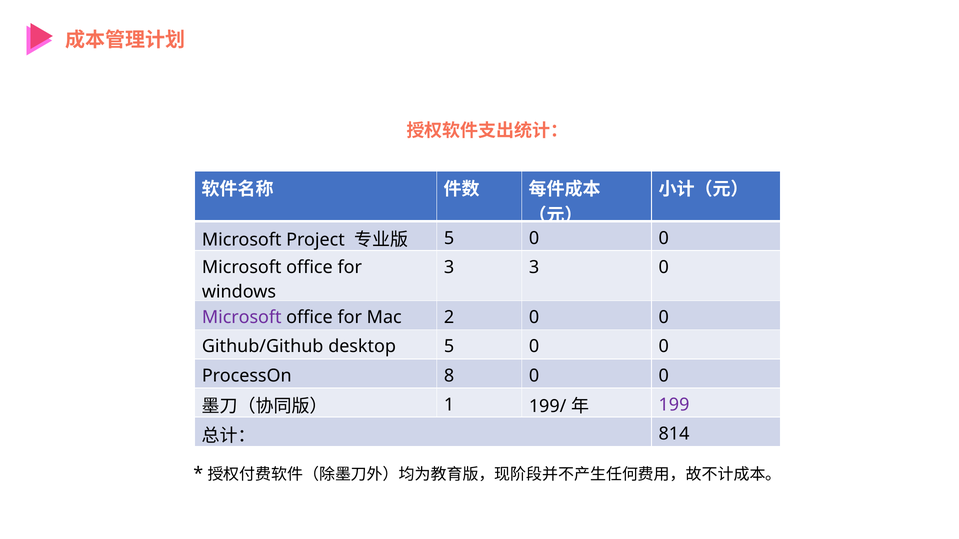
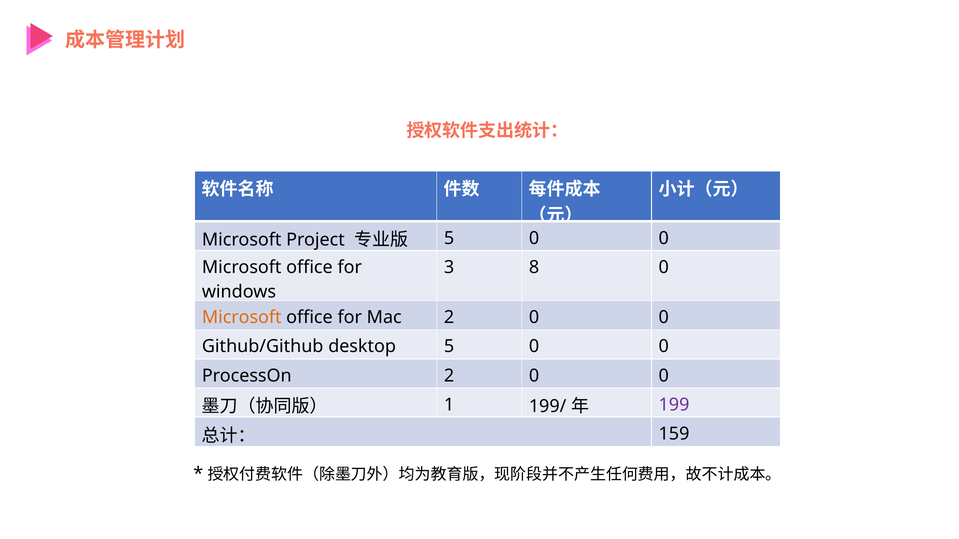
3 3: 3 -> 8 (534, 267)
Microsoft colour: purple -> orange (242, 318)
ProcessOn 8: 8 -> 2 (449, 376)
814: 814 -> 159 (674, 434)
